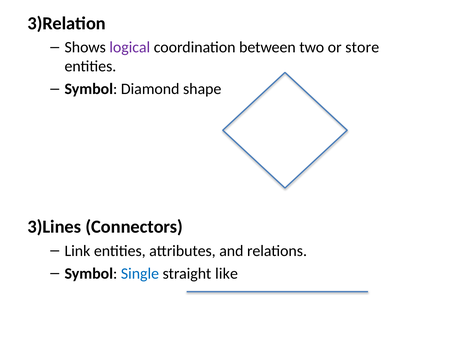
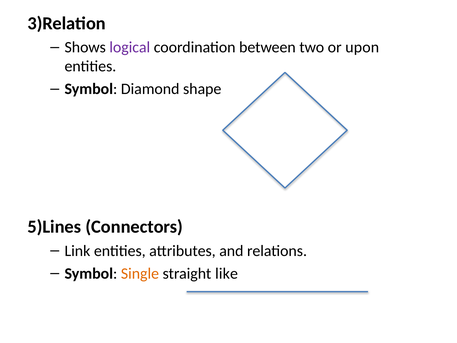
store: store -> upon (362, 47)
3)Lines: 3)Lines -> 5)Lines (54, 227)
Single colour: blue -> orange (140, 273)
